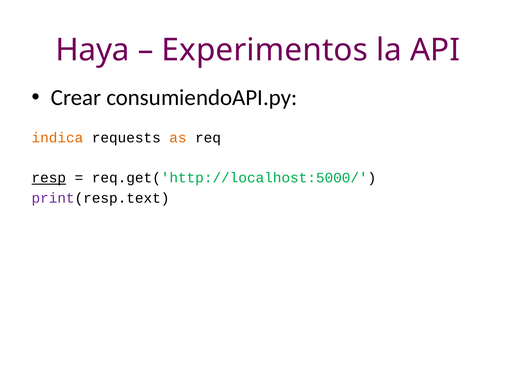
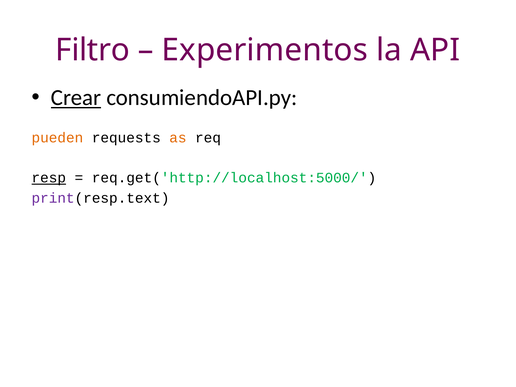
Haya: Haya -> Filtro (93, 50)
Crear underline: none -> present (76, 98)
indica: indica -> pueden (57, 138)
